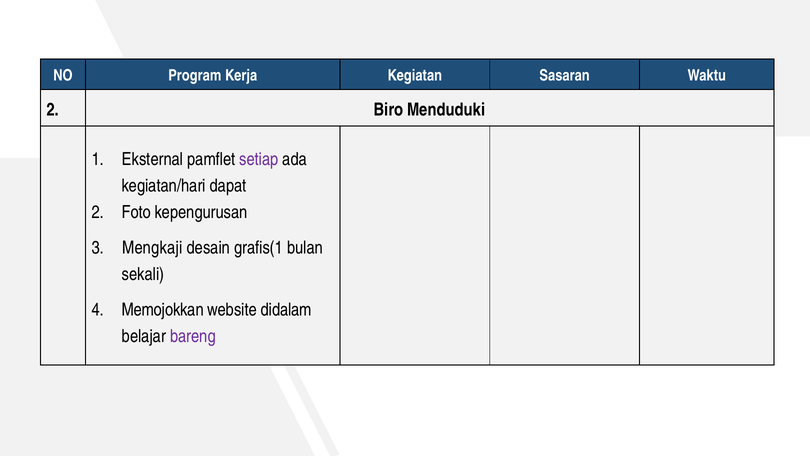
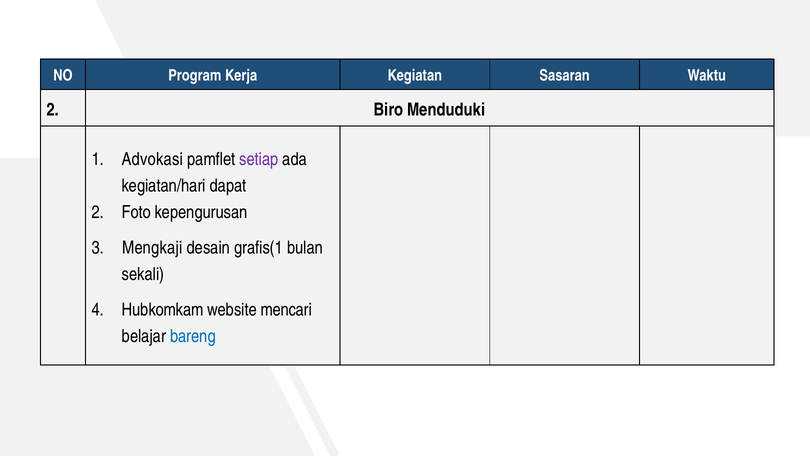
Eksternal: Eksternal -> Advokasi (152, 159)
Memojokkan: Memojokkan -> Hubkomkam (163, 309)
didalam: didalam -> mencari (286, 309)
bareng colour: purple -> blue (193, 336)
